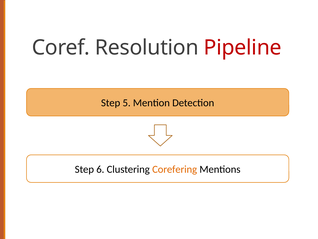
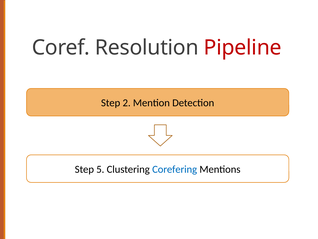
5: 5 -> 2 (127, 103)
6: 6 -> 5 (100, 169)
Corefering colour: orange -> blue (175, 169)
